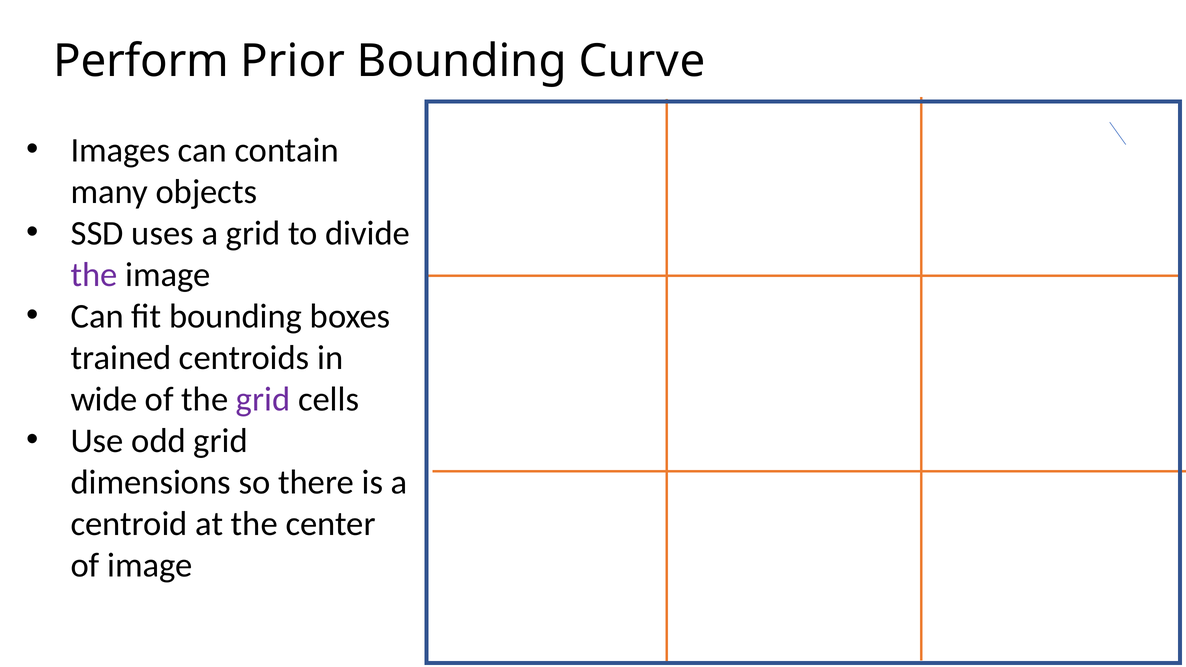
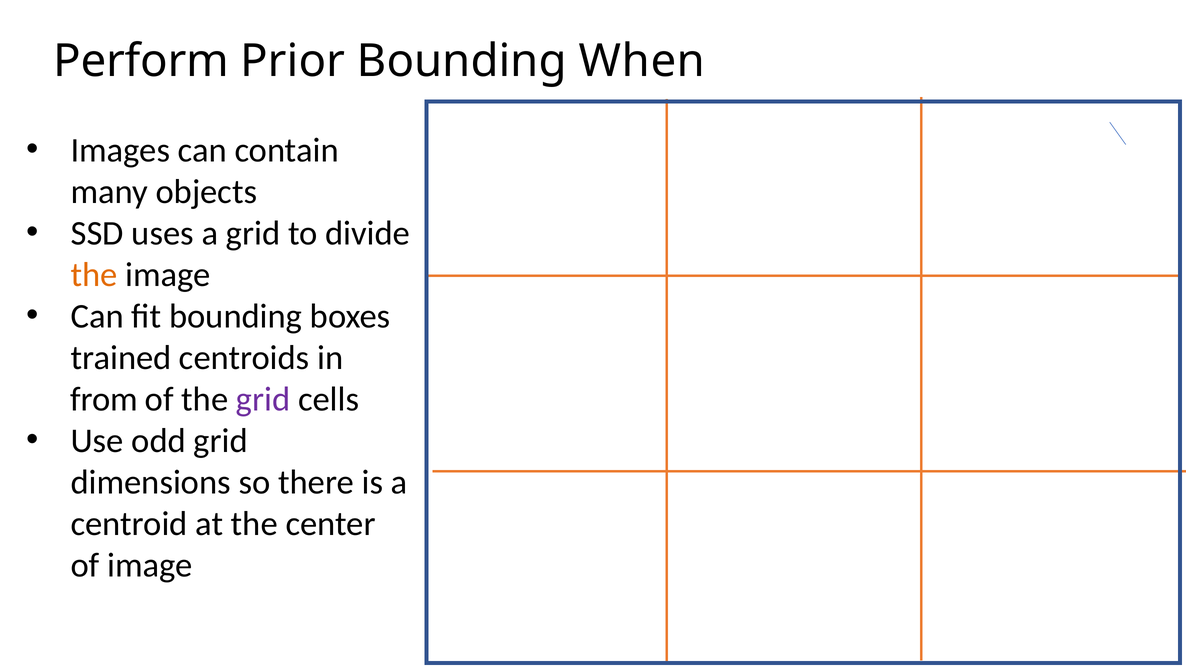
Curve: Curve -> When (642, 61)
the colour: purple -> orange (94, 275)
wide: wide -> from (104, 399)
